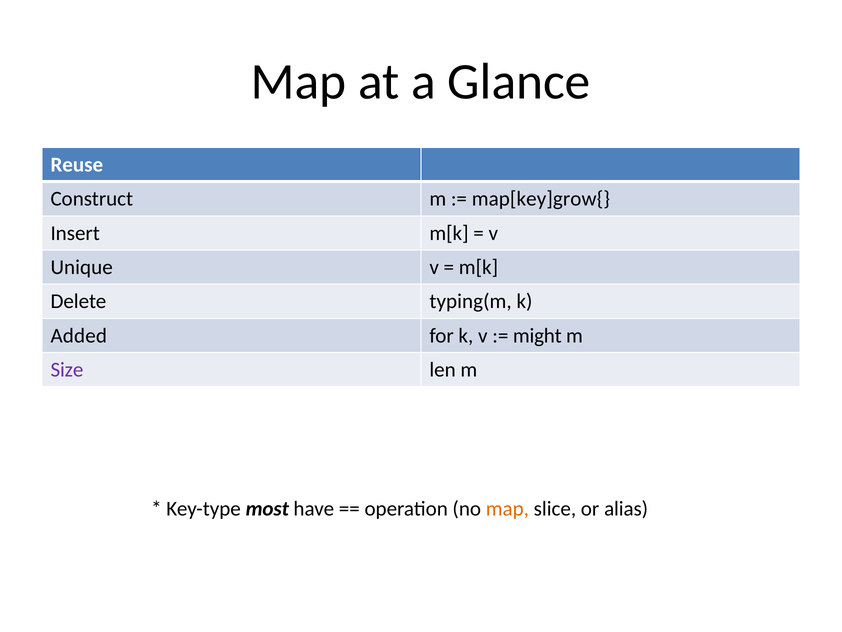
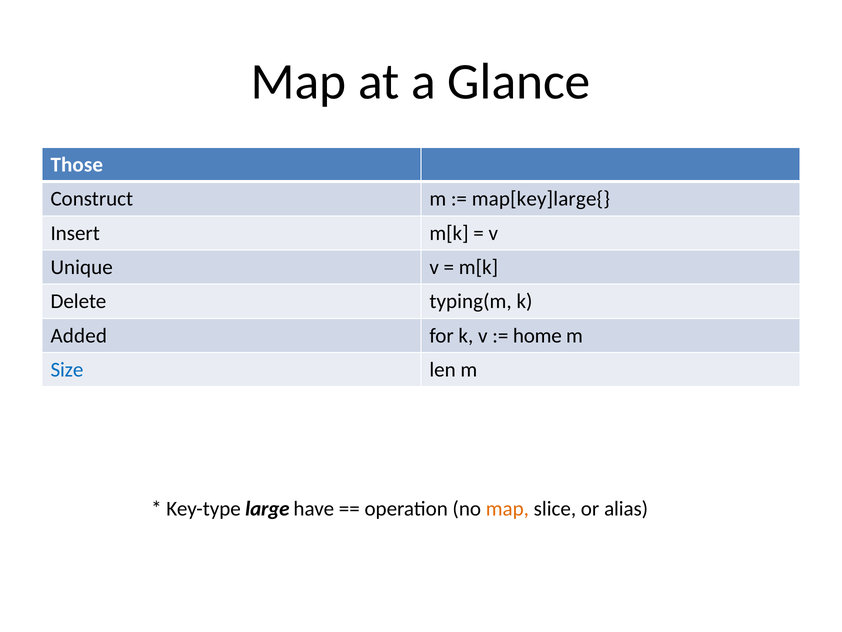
Reuse: Reuse -> Those (77, 165)
map[key]grow{: map[key]grow{ -> map[key]large{ (541, 199)
might: might -> home (537, 335)
Size colour: purple -> blue (67, 370)
most: most -> large (267, 508)
